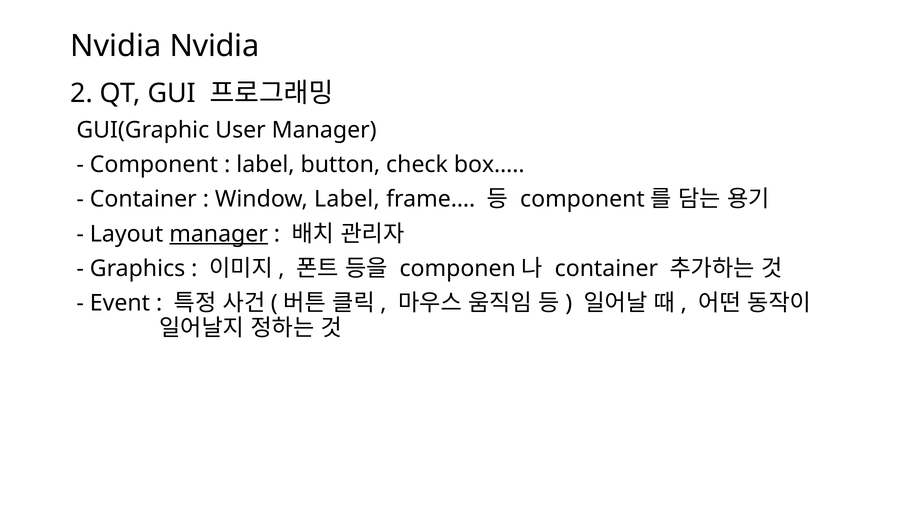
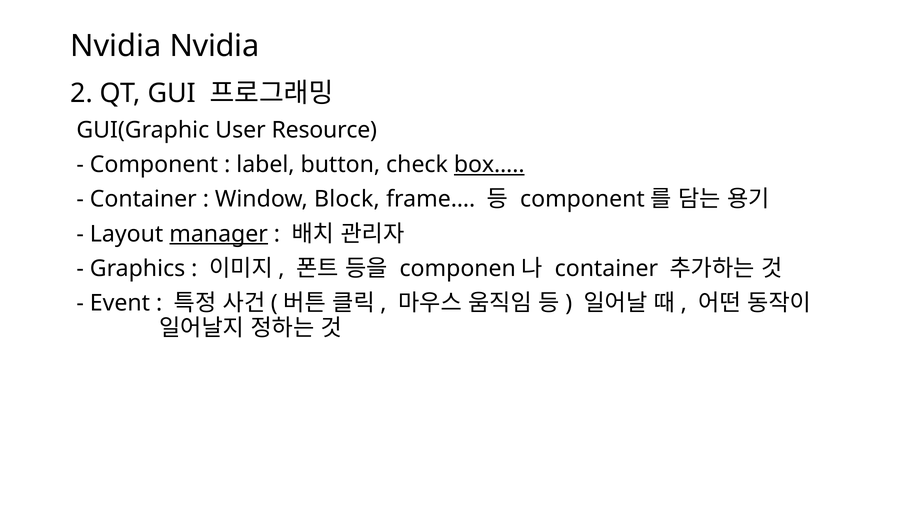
User Manager: Manager -> Resource (324, 130)
box… underline: none -> present (489, 165)
Window Label: Label -> Block (347, 199)
